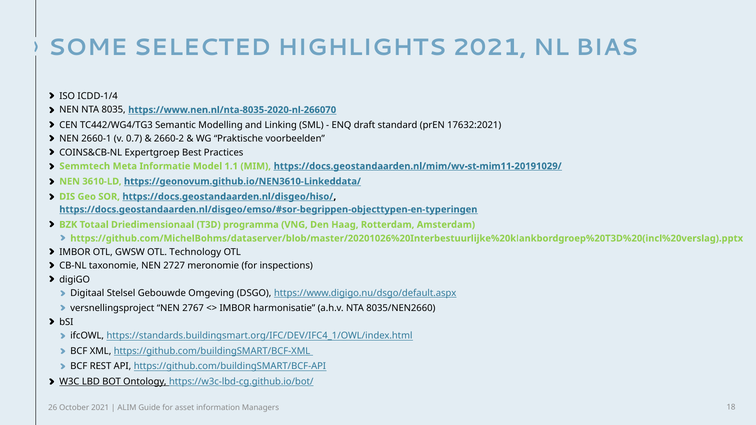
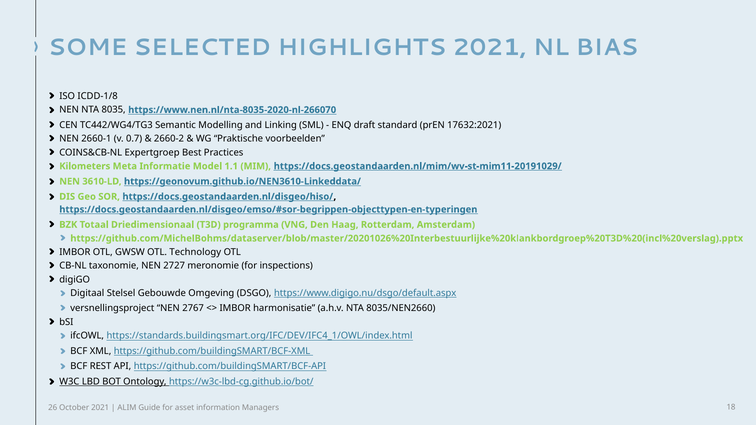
ICDD-1/4: ICDD-1/4 -> ICDD-1/8 (98, 96)
Semmtech: Semmtech -> Kilometers (85, 166)
